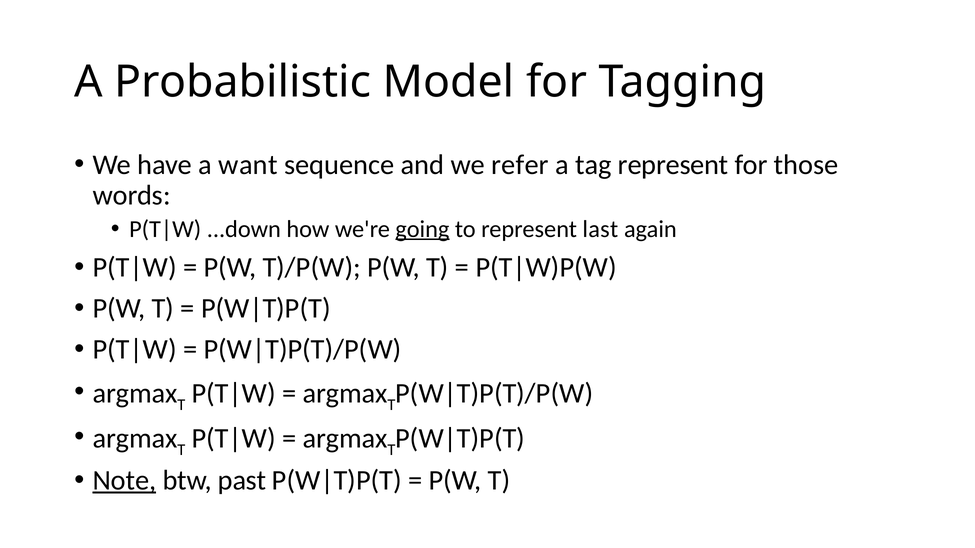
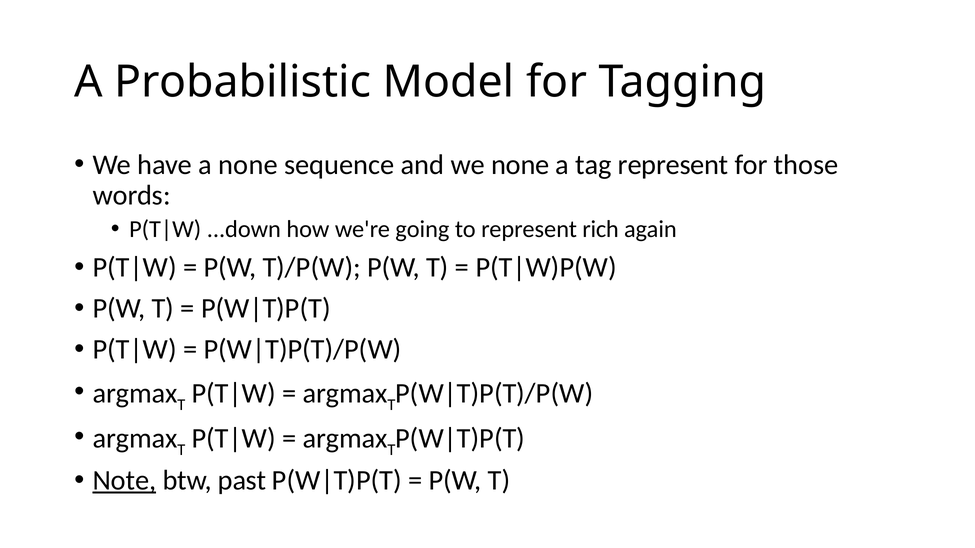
a want: want -> none (248, 165)
we refer: refer -> none (520, 165)
going underline: present -> none (422, 229)
last: last -> rich (601, 229)
